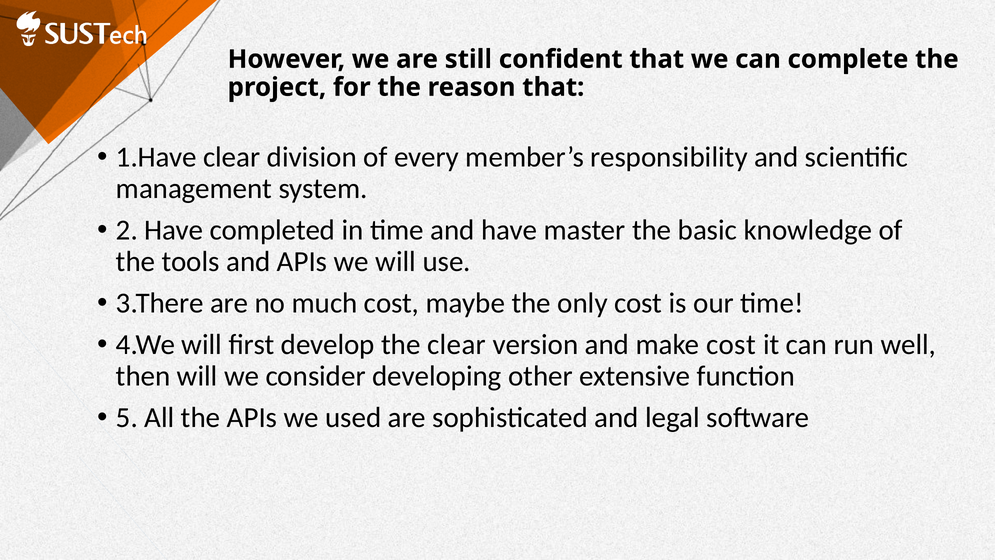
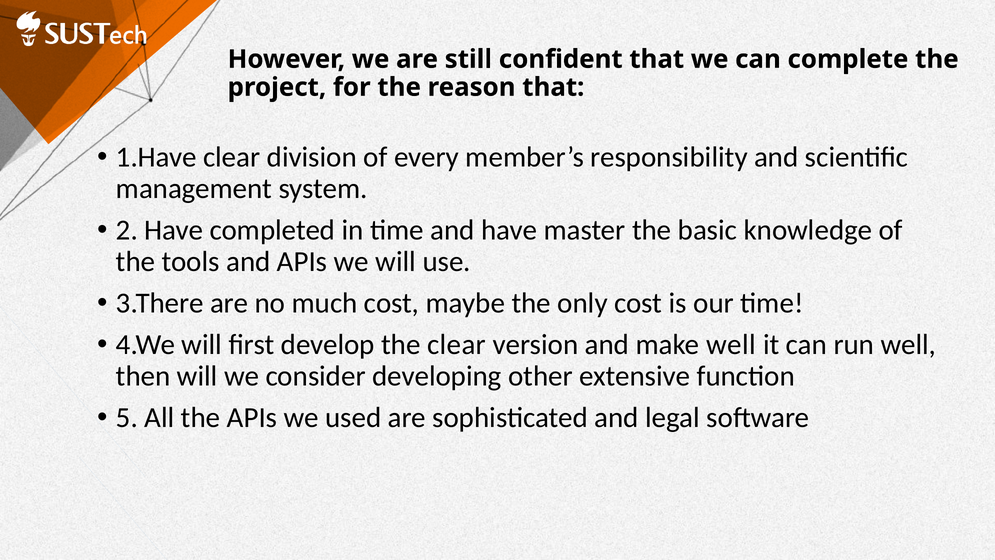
make cost: cost -> well (731, 345)
